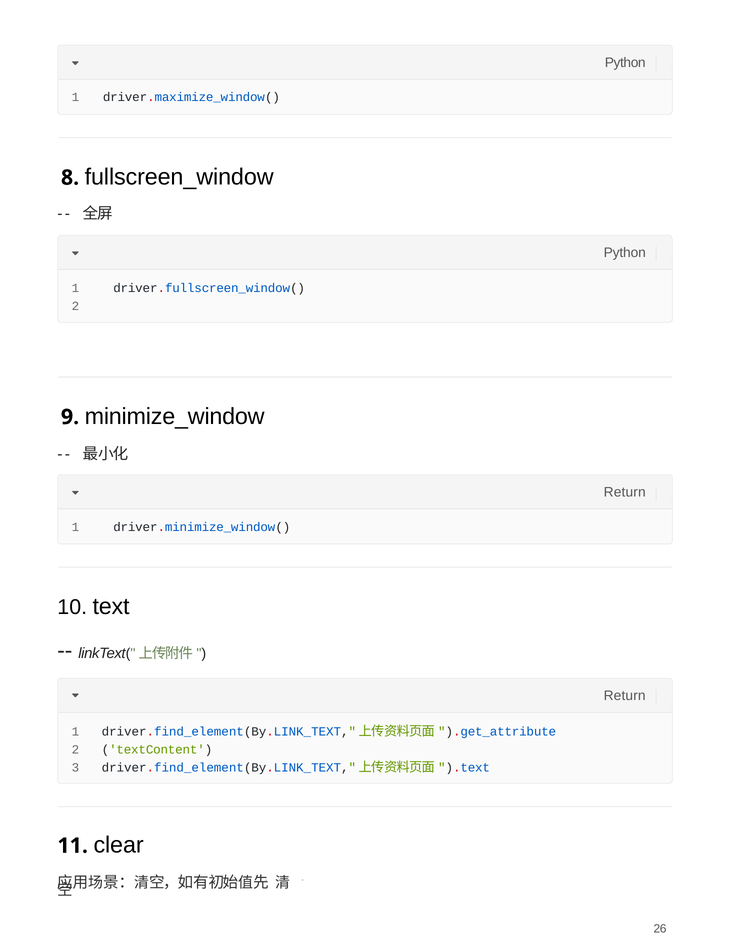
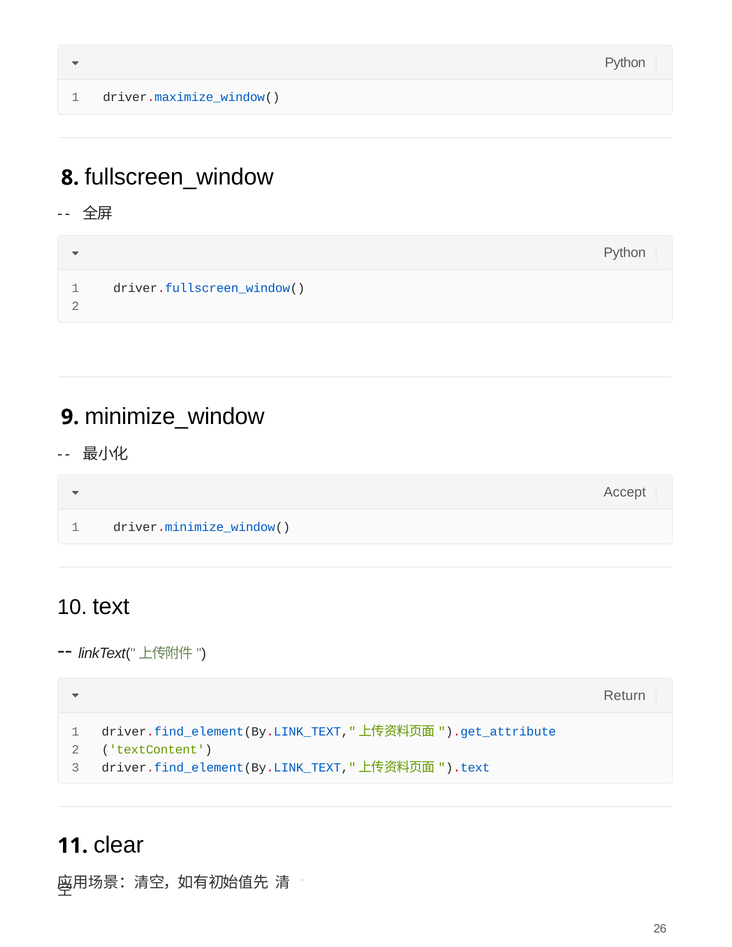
Return: Return -> Accept (625, 492)
